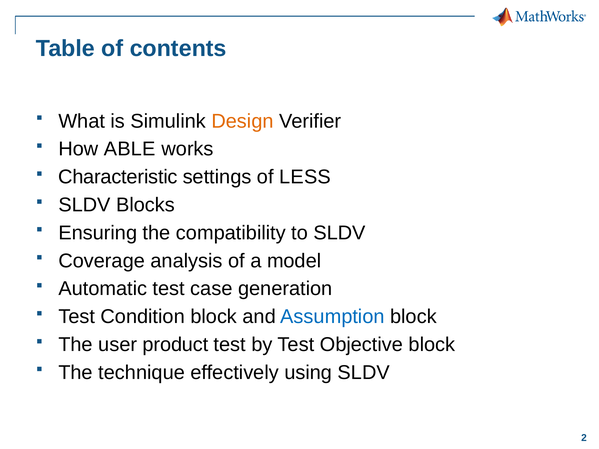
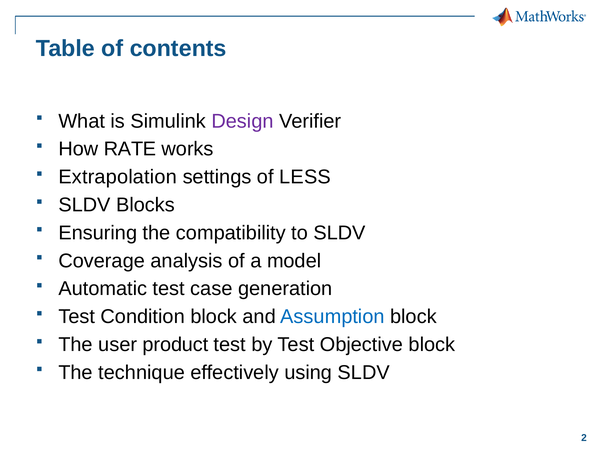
Design colour: orange -> purple (243, 121)
ABLE: ABLE -> RATE (130, 149)
Characteristic: Characteristic -> Extrapolation (118, 177)
